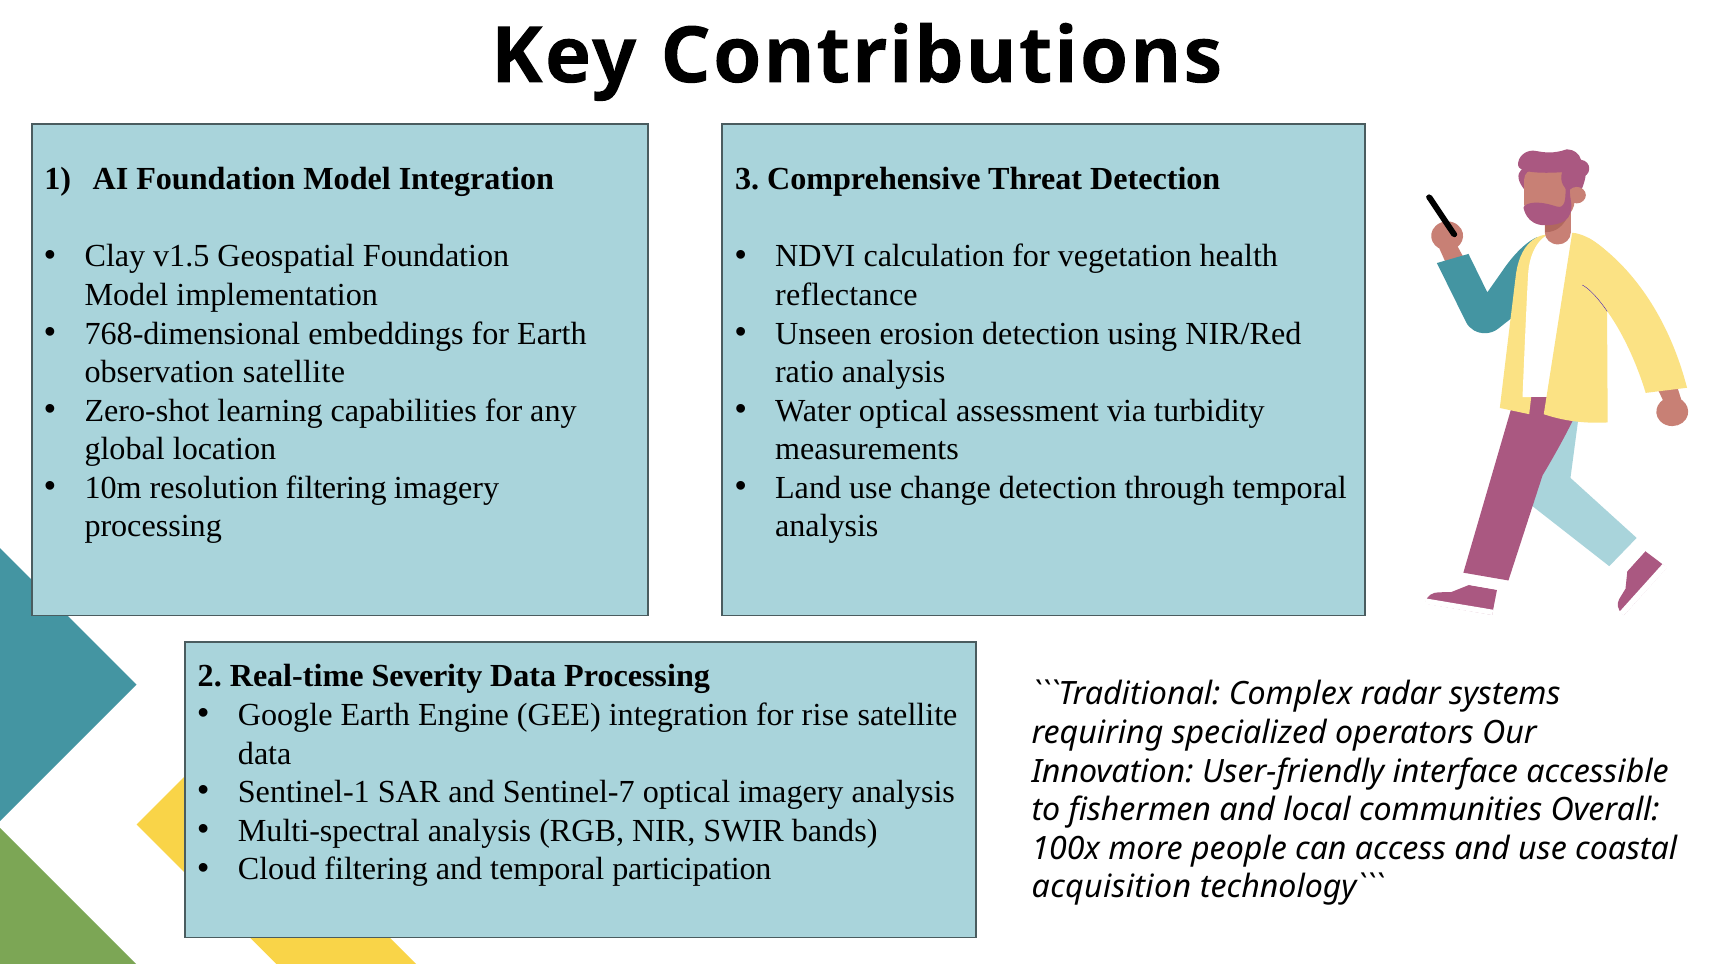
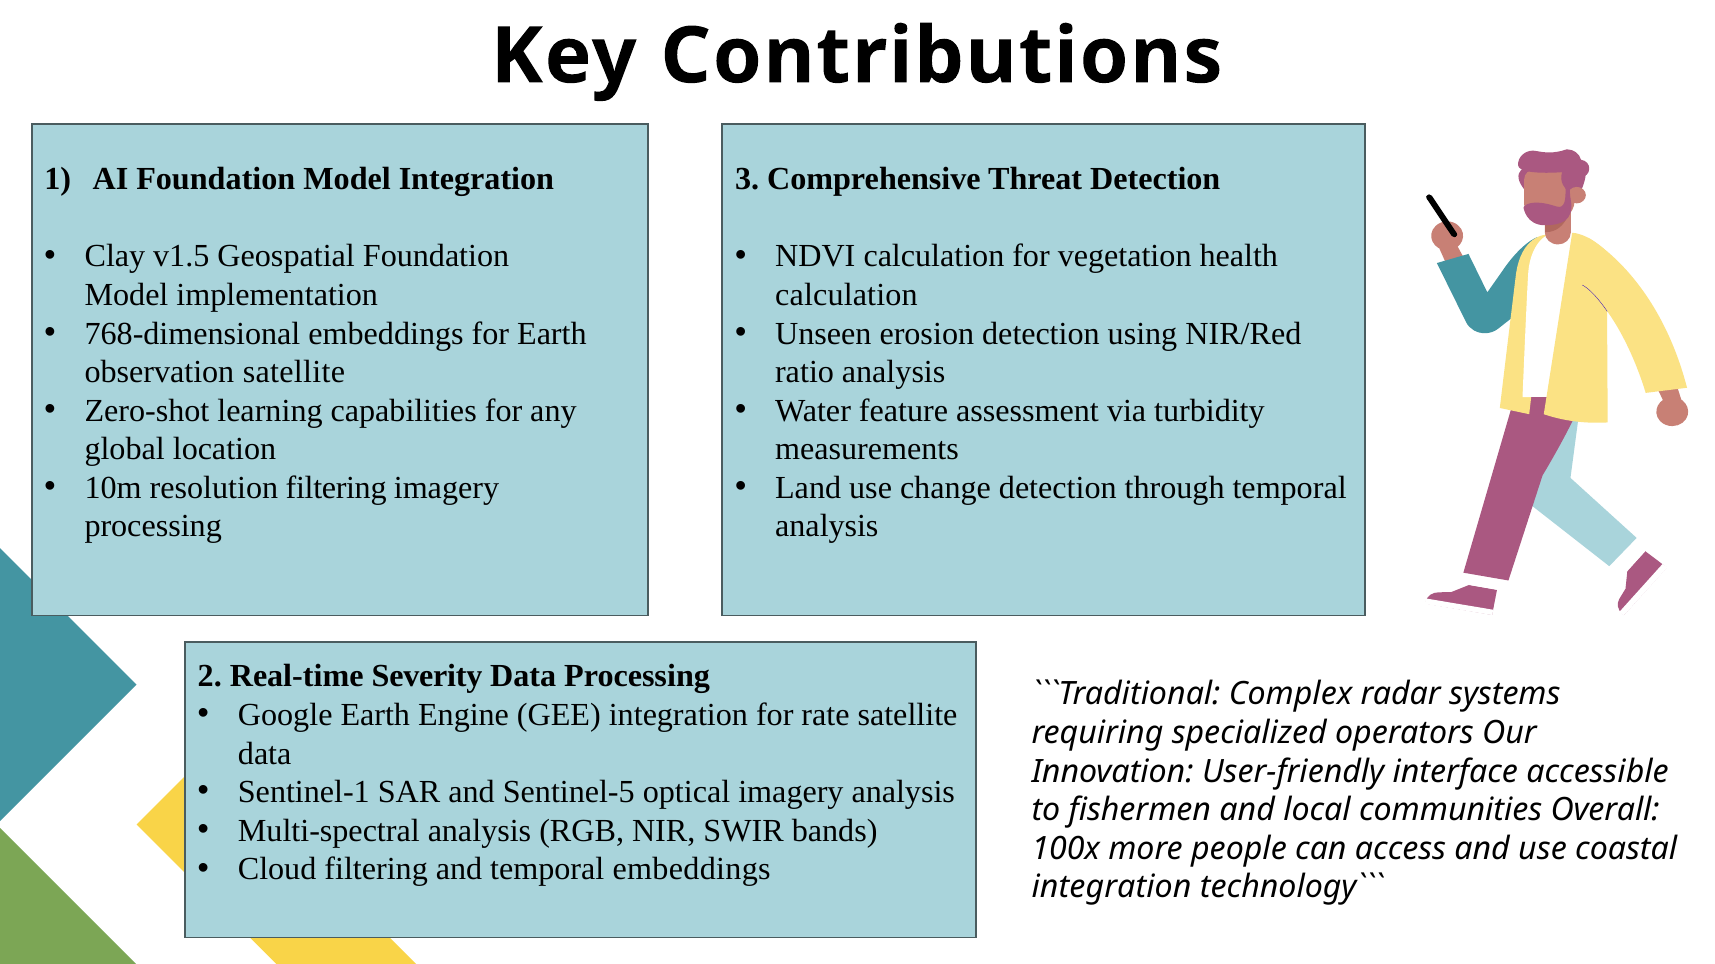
reflectance: reflectance -> calculation (846, 295)
Water optical: optical -> feature (904, 411)
rise: rise -> rate (825, 715)
Sentinel-7: Sentinel-7 -> Sentinel-5 (569, 793)
temporal participation: participation -> embeddings (692, 870)
acquisition: acquisition -> integration (1112, 888)
